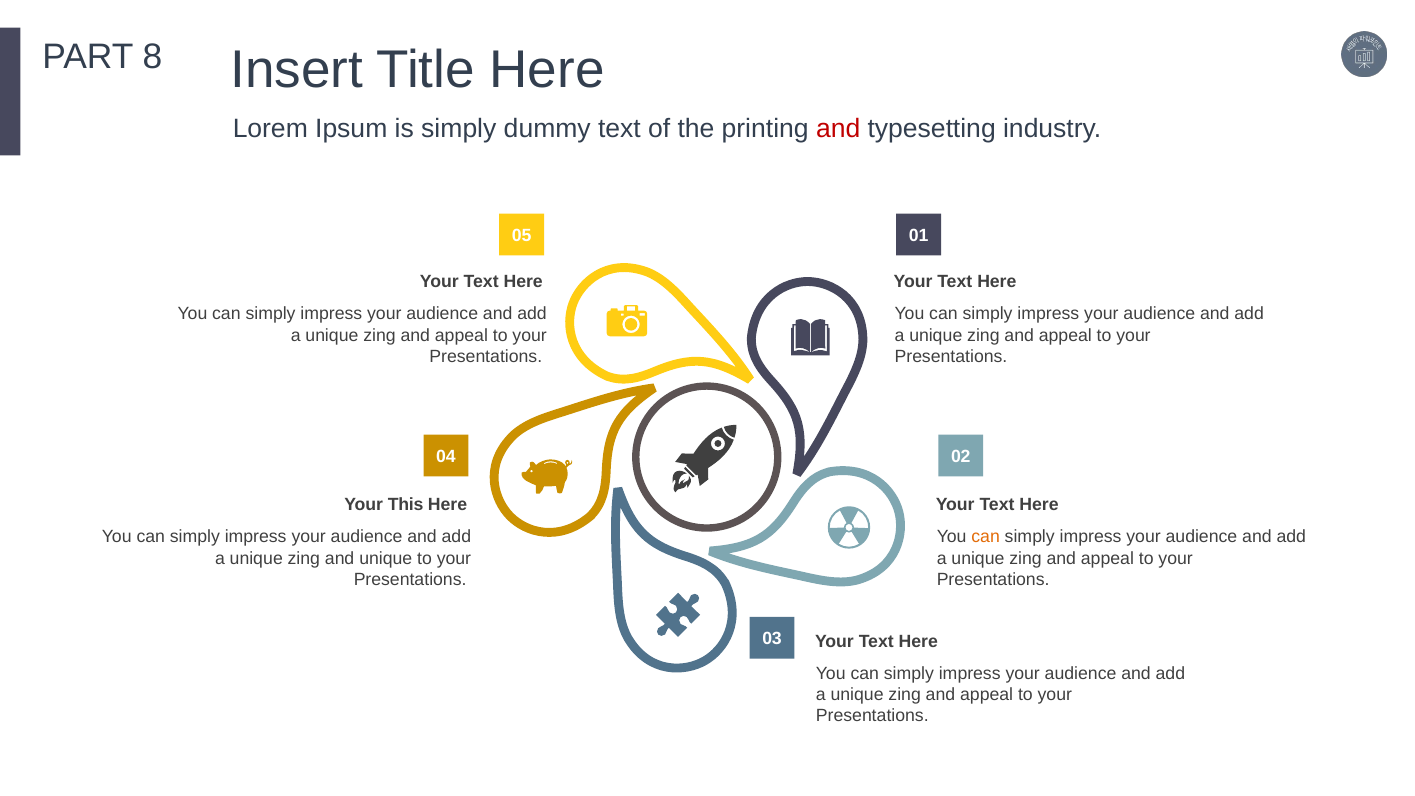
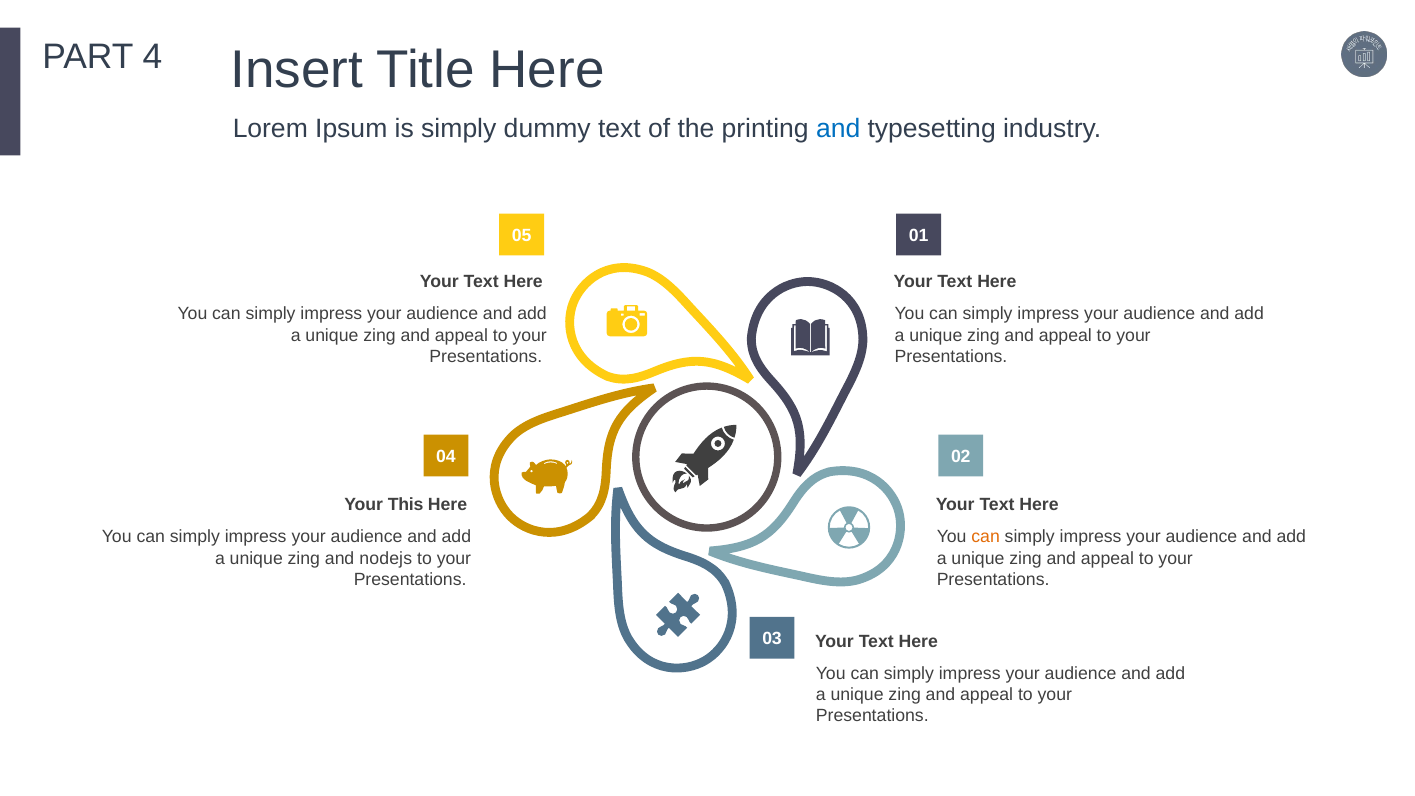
8: 8 -> 4 (152, 57)
and colour: red -> blue (838, 128)
and unique: unique -> nodejs (386, 558)
